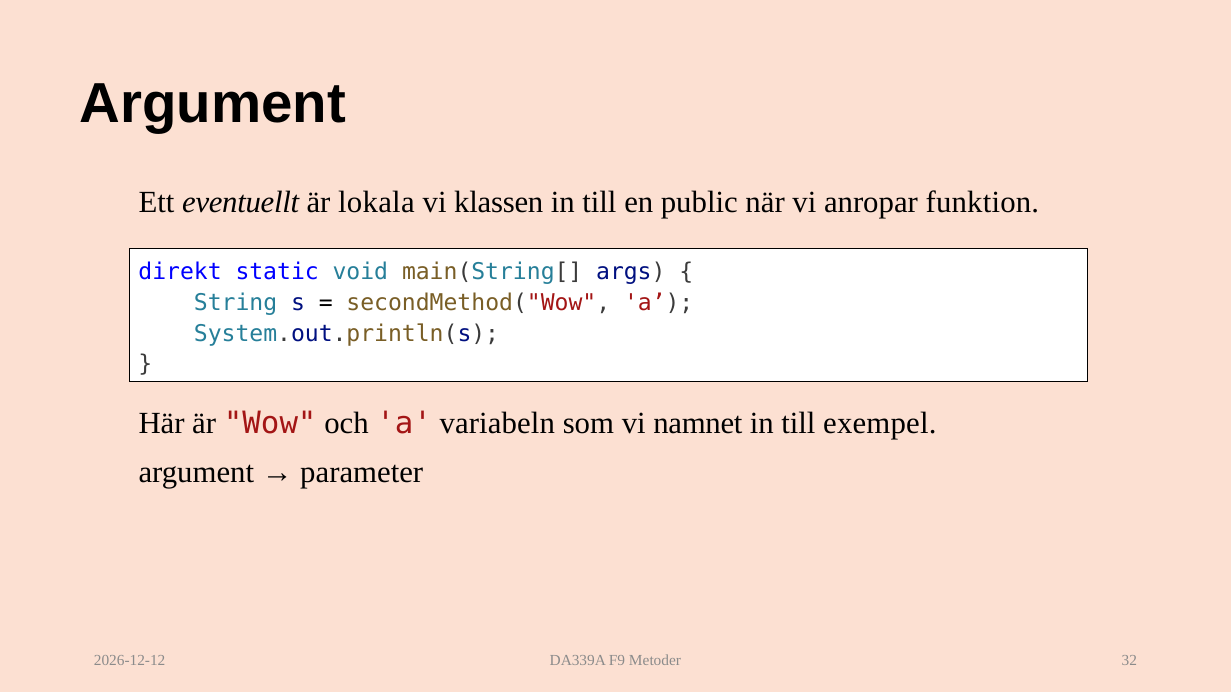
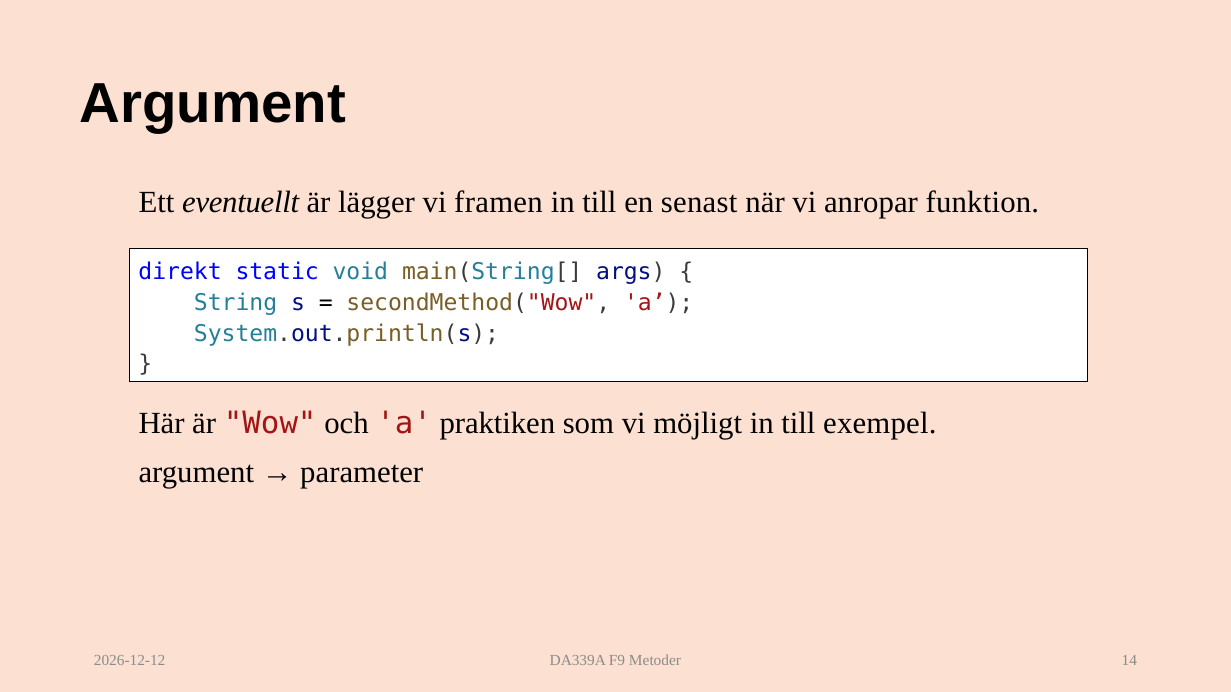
lokala: lokala -> lägger (377, 202)
klassen: klassen -> framen (499, 202)
public: public -> senast (699, 202)
variabeln: variabeln -> praktiken (497, 423)
namnet: namnet -> möjligt (698, 423)
32: 32 -> 14 (1129, 661)
